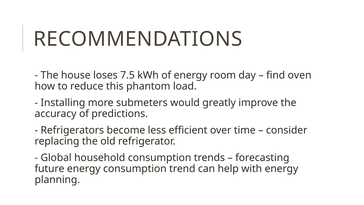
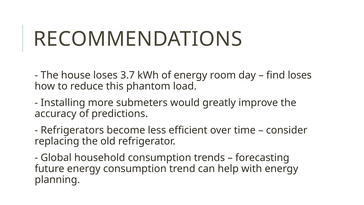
7.5: 7.5 -> 3.7 (128, 75)
find oven: oven -> loses (300, 75)
